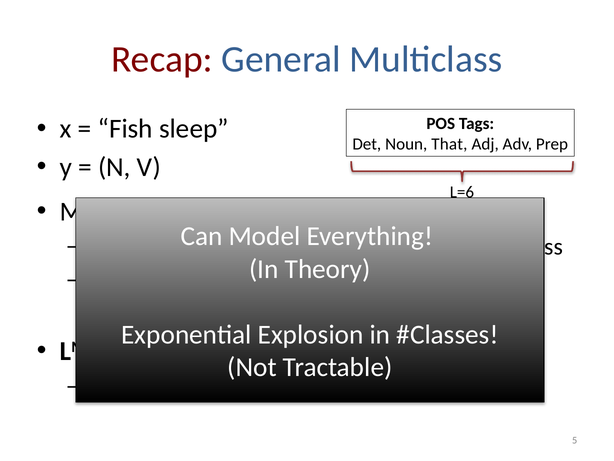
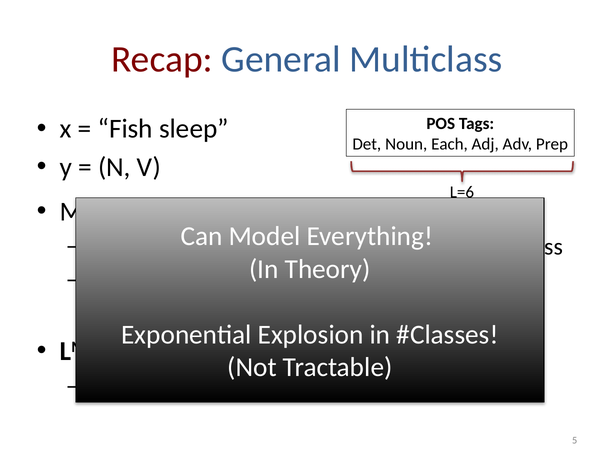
That: That -> Each (450, 144)
